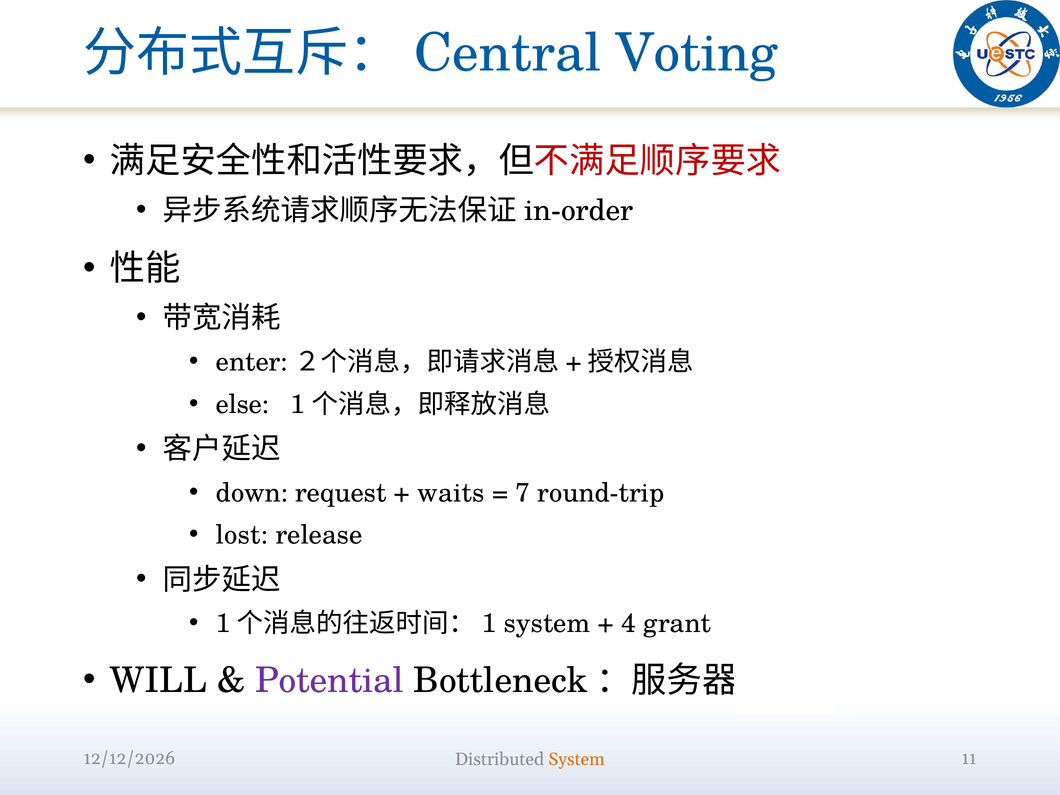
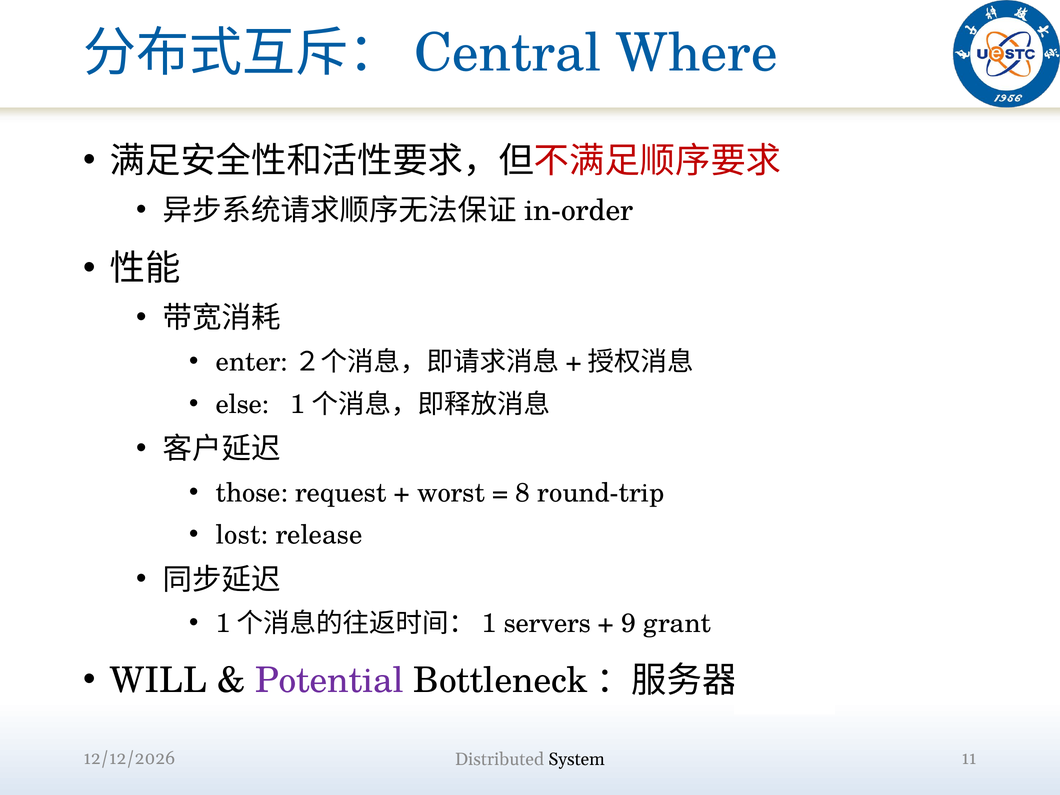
Voting: Voting -> Where (697, 53)
down: down -> those (252, 493)
waits: waits -> worst (451, 493)
7: 7 -> 8 (523, 493)
system: system -> servers (547, 624)
4: 4 -> 9 (629, 624)
System colour: orange -> black (577, 759)
